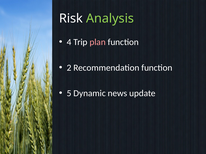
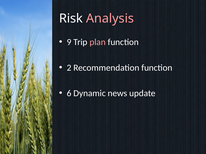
Analysis colour: light green -> pink (110, 19)
4: 4 -> 9 (69, 42)
5: 5 -> 6 (69, 94)
